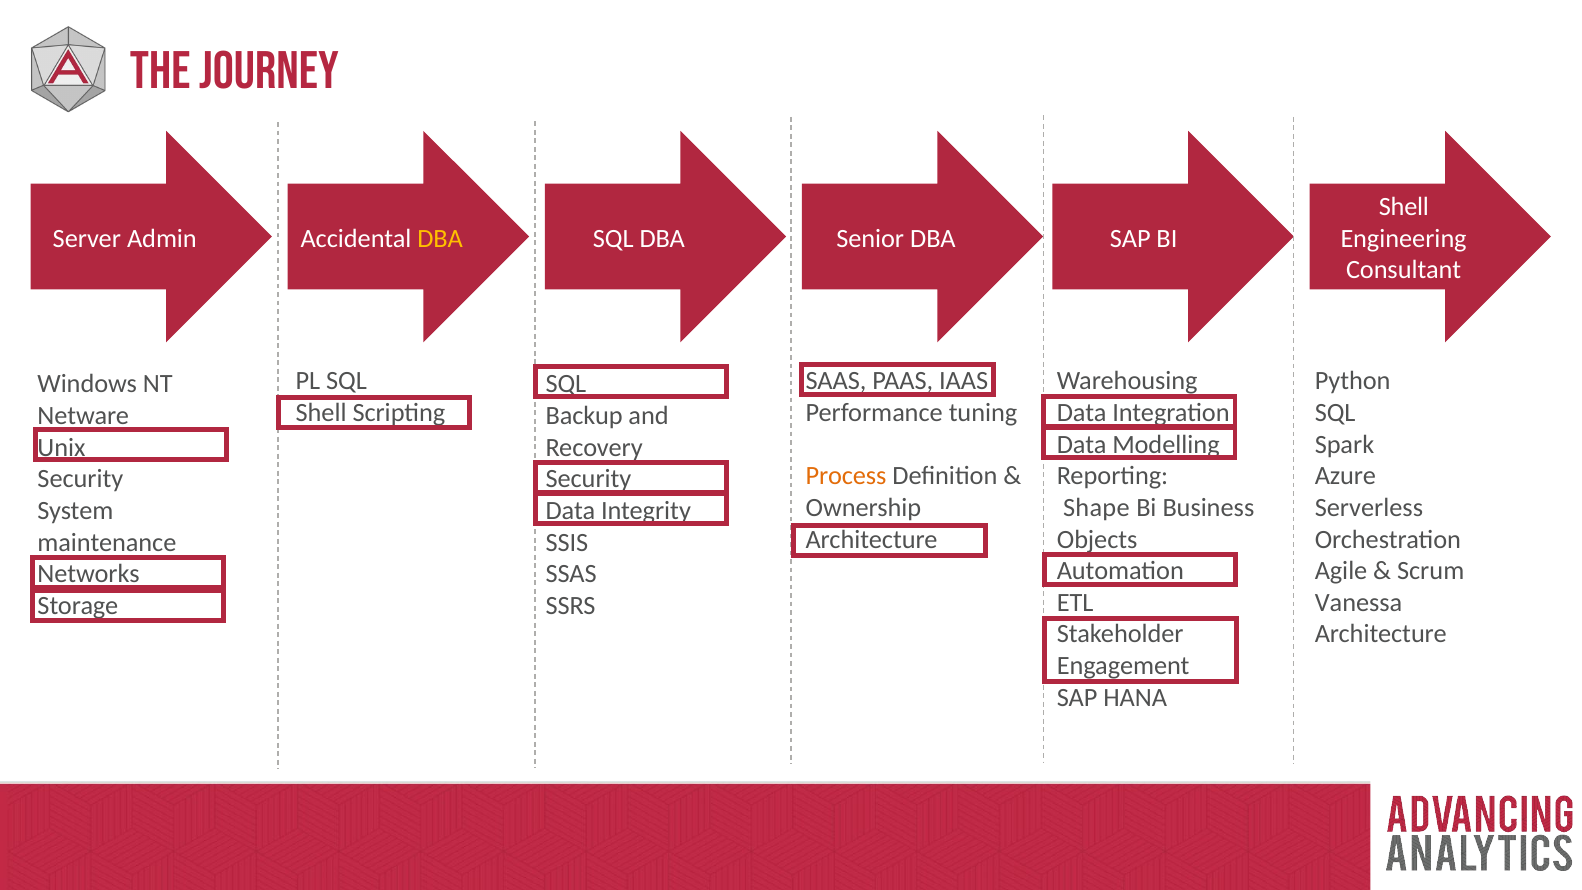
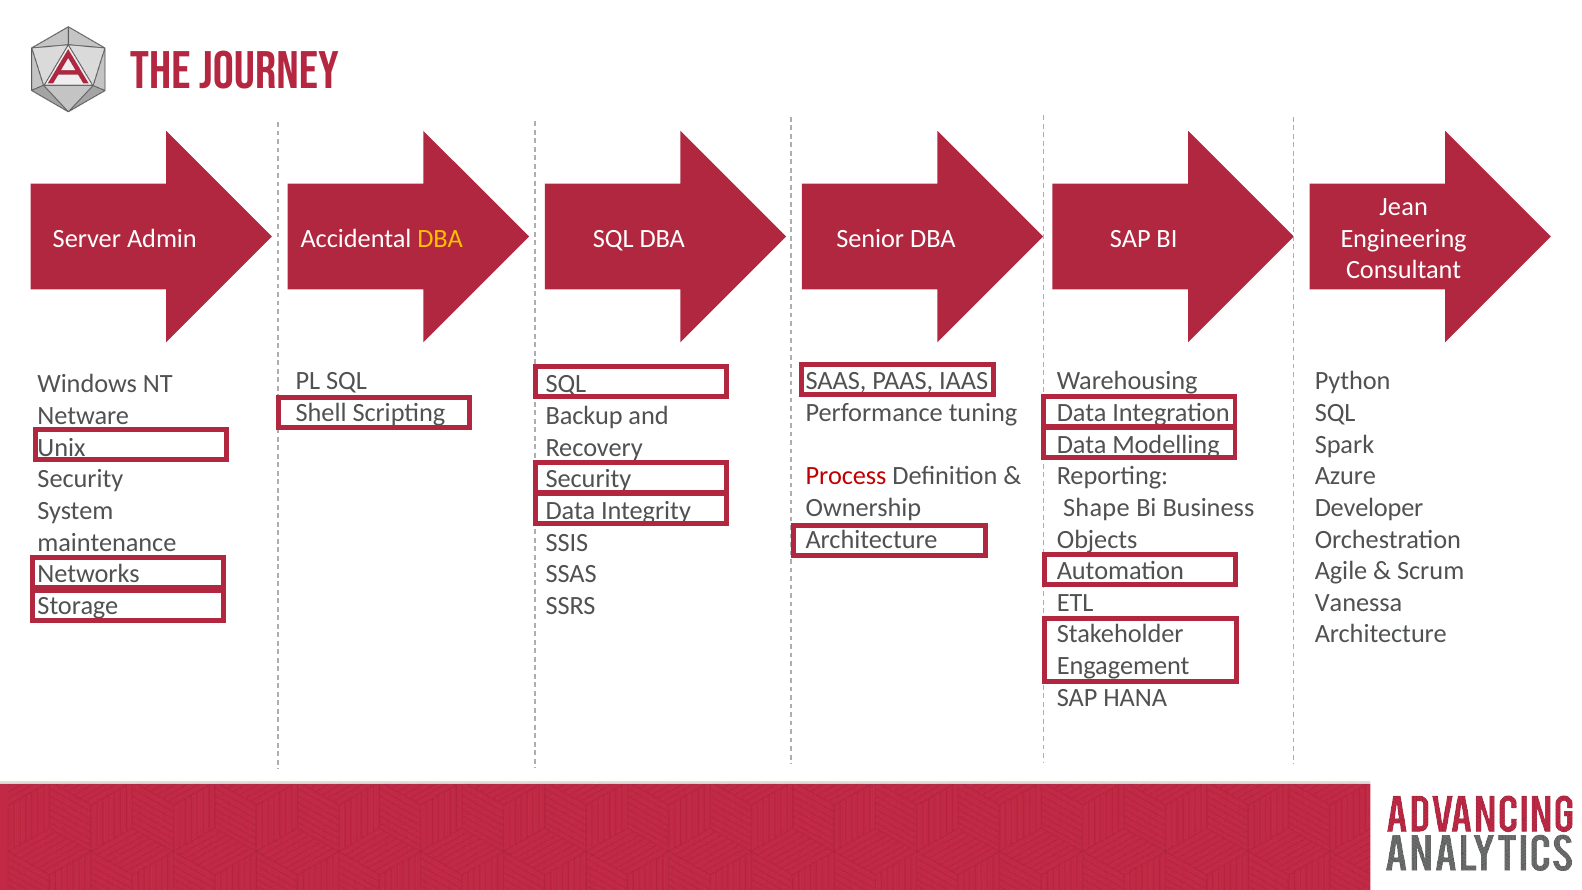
Shell: Shell -> Jean (1404, 207)
Process colour: orange -> red (846, 476)
Serverless: Serverless -> Developer (1369, 508)
